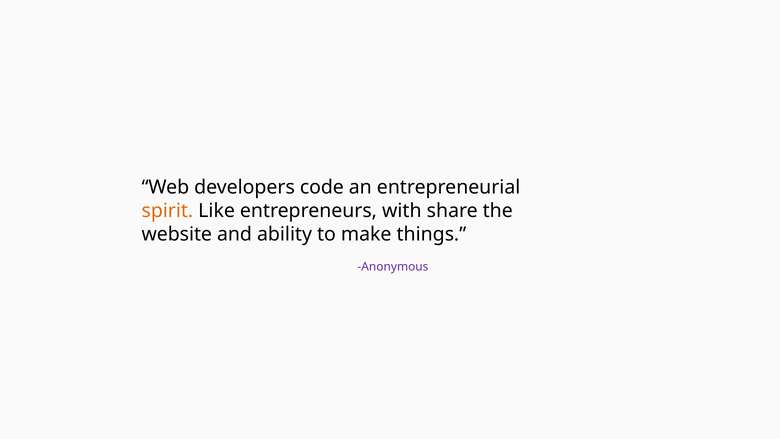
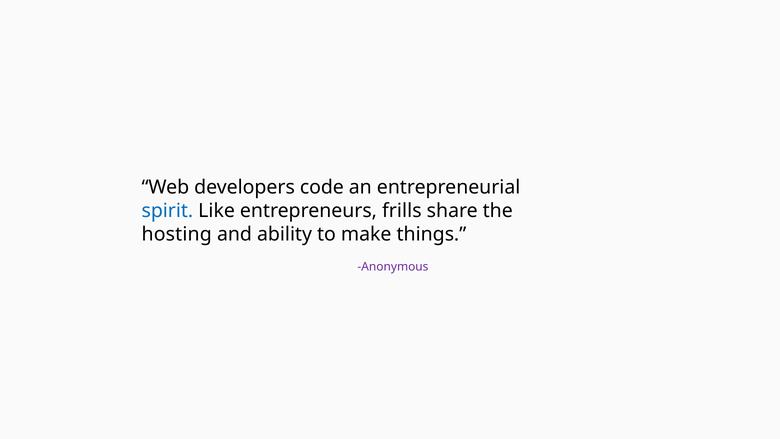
spirit colour: orange -> blue (167, 211)
with: with -> frills (402, 211)
website: website -> hosting (177, 234)
